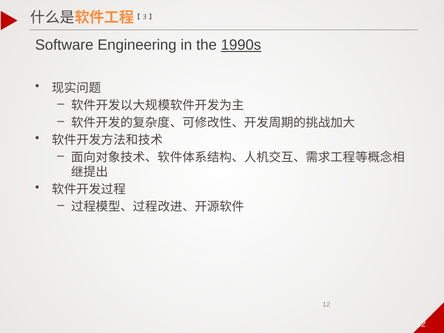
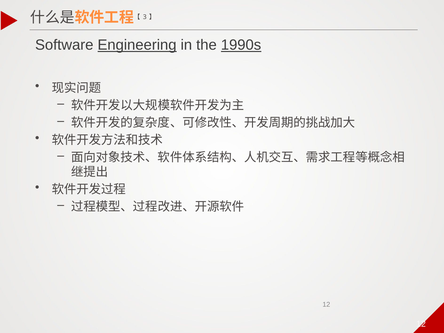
Engineering underline: none -> present (137, 45)
